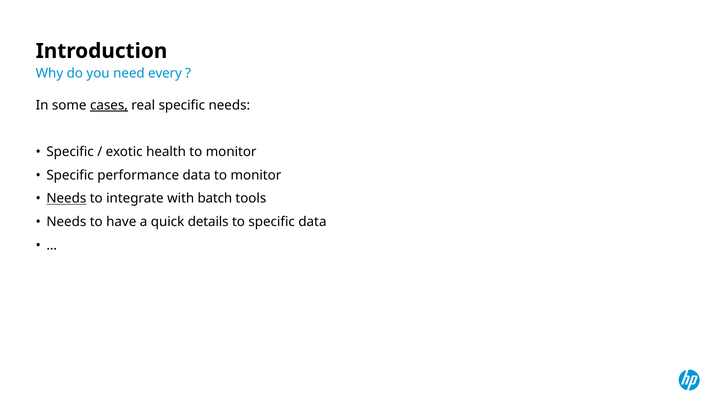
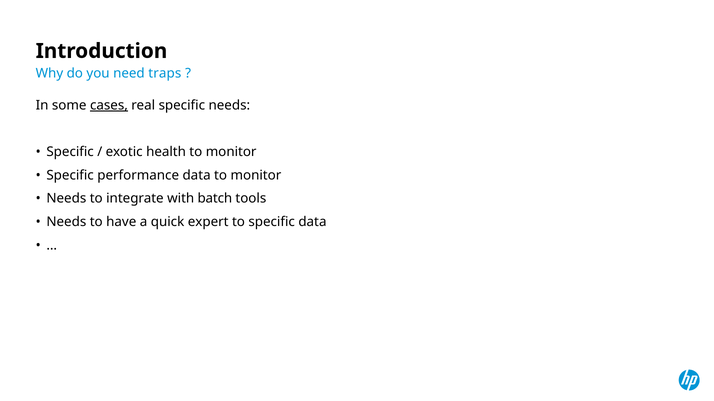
every: every -> traps (165, 74)
Needs underline: present -> none (66, 199)
details: details -> expert (208, 222)
